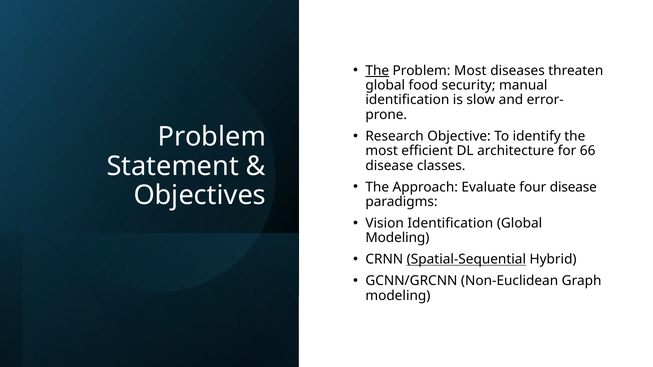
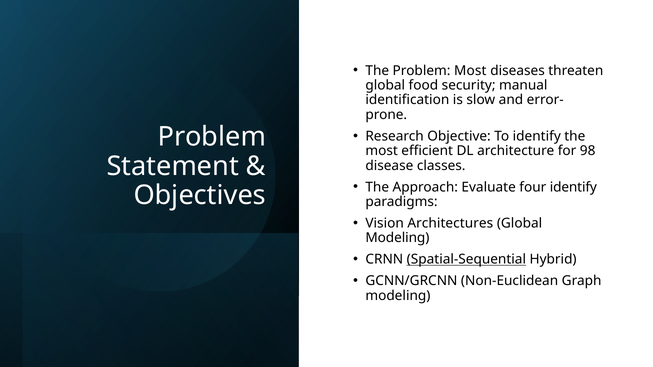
The underline: present -> none (377, 71)
66: 66 -> 98 (588, 151)
four disease: disease -> identify (573, 187)
Vision Identification: Identification -> Architectures (450, 223)
